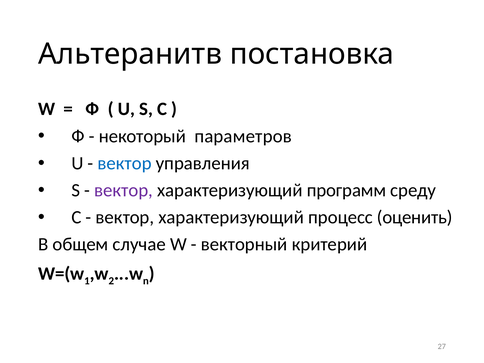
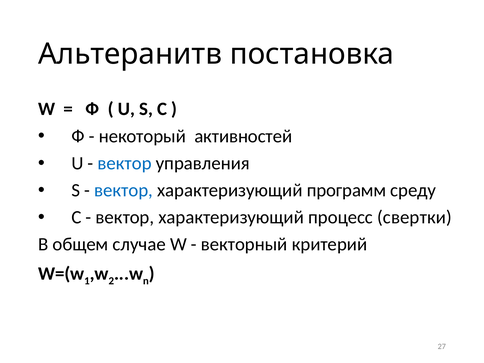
параметров: параметров -> активностей (243, 136)
вектор colour: purple -> blue (124, 190)
оценить: оценить -> свертки (415, 217)
